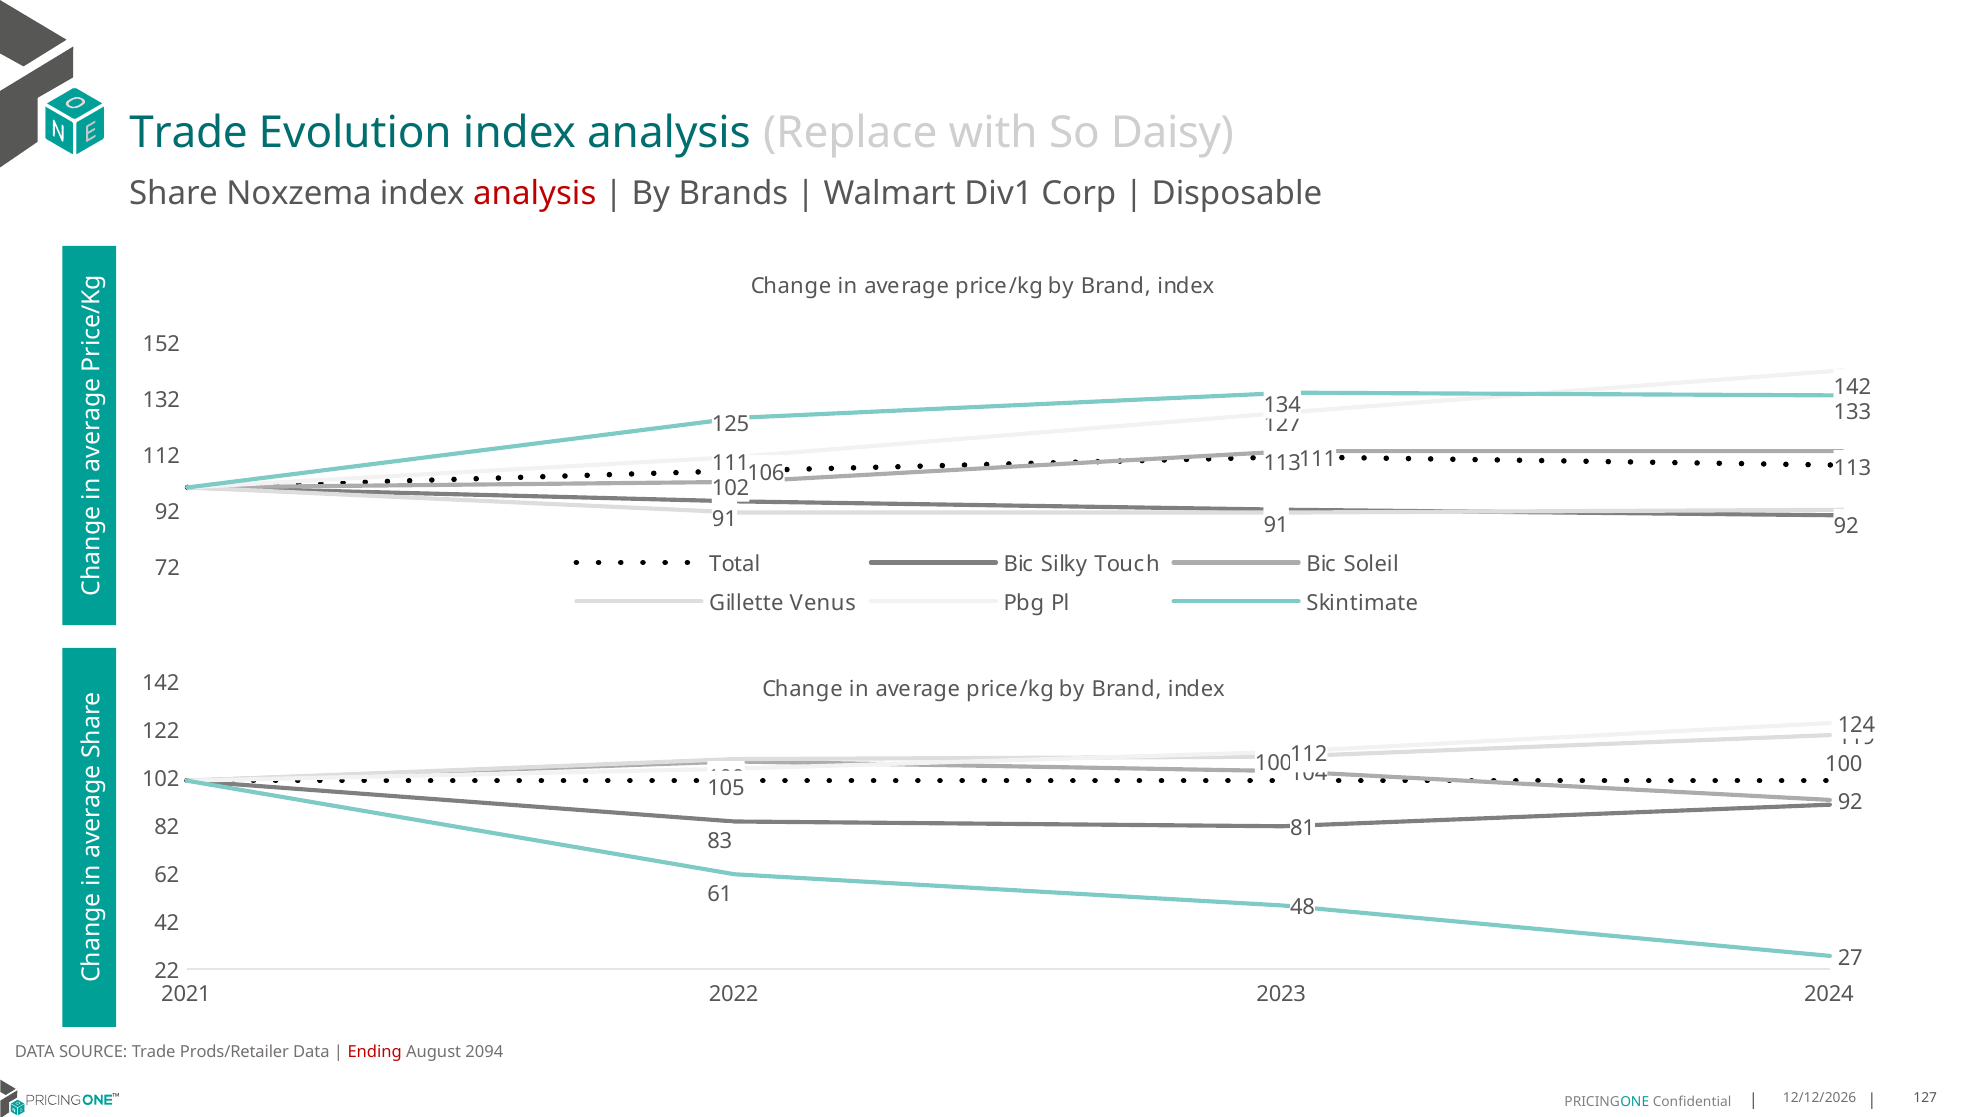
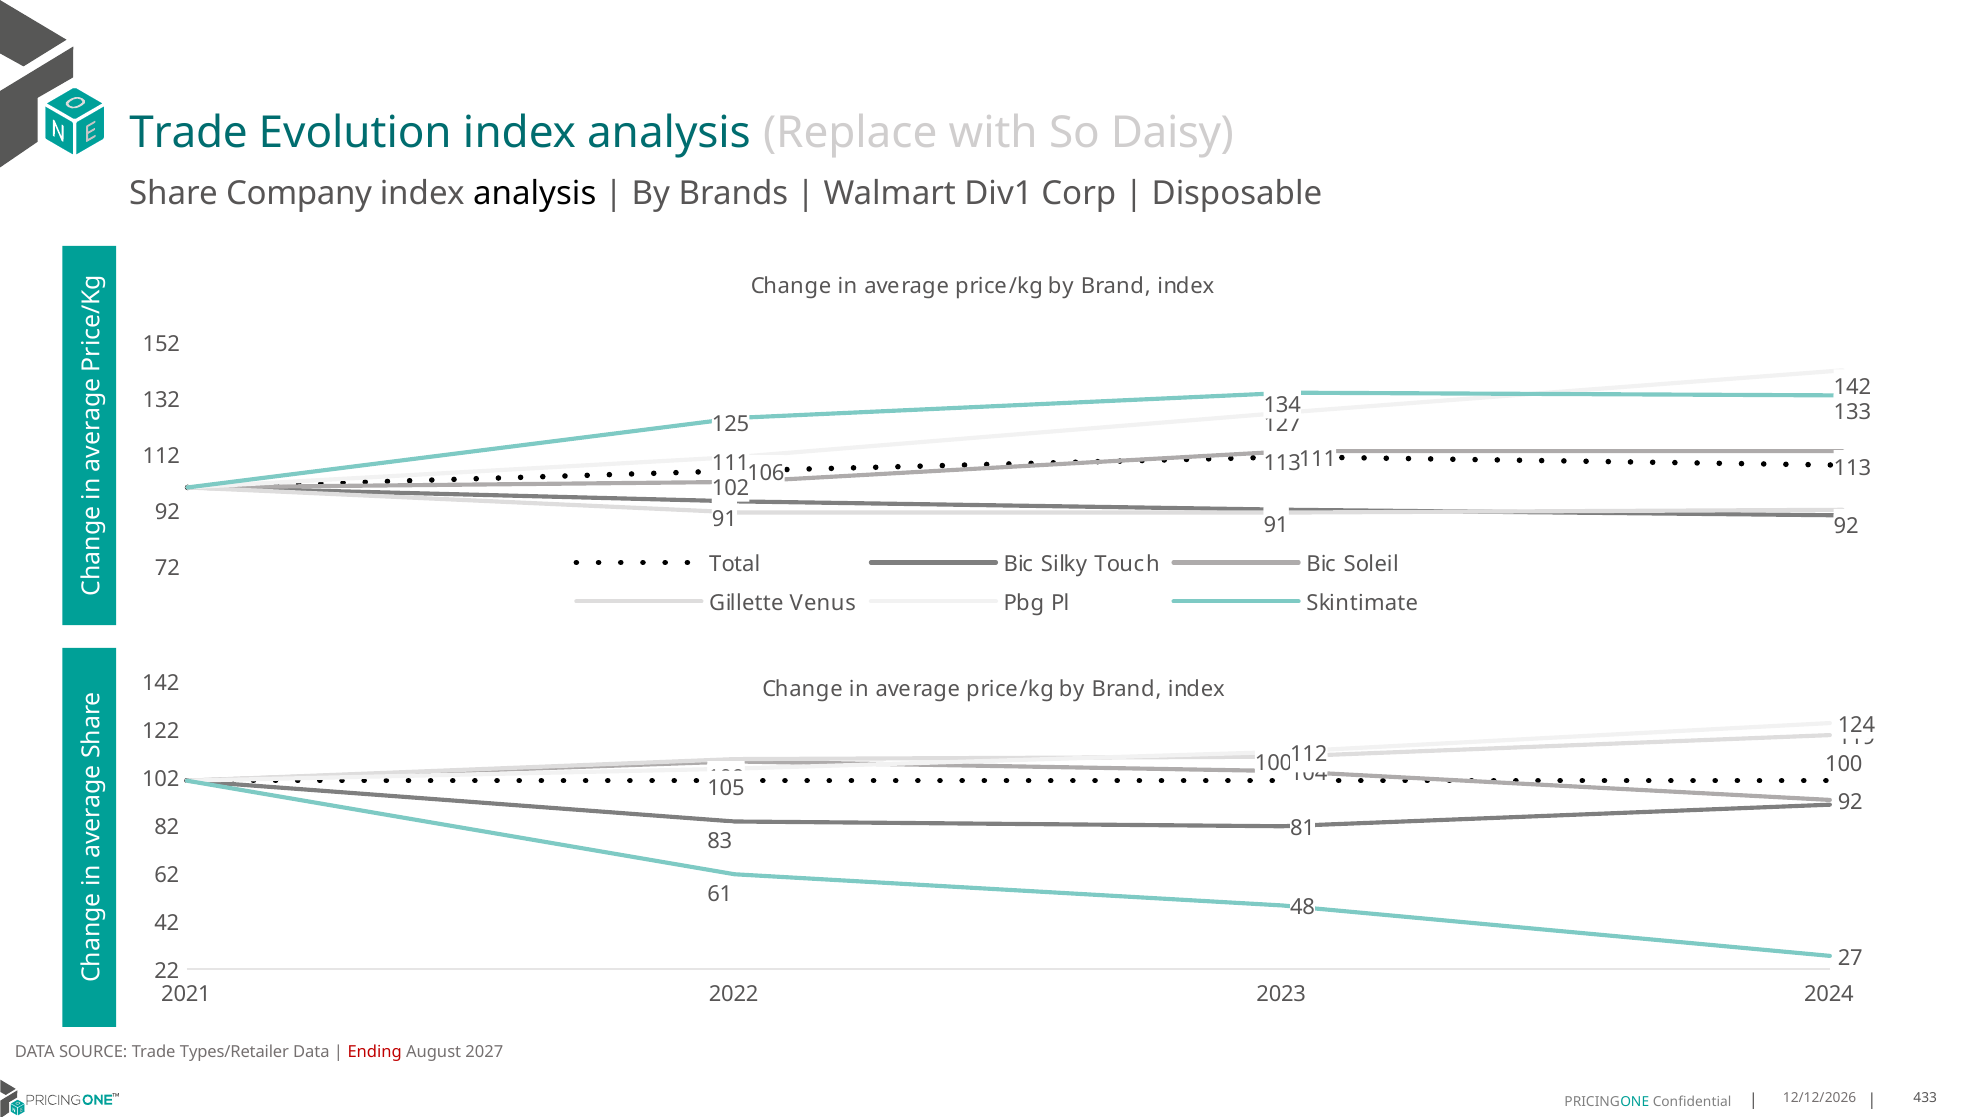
Noxzema: Noxzema -> Company (299, 194)
analysis colour: red -> black (535, 194)
Prods/Retailer: Prods/Retailer -> Types/Retailer (234, 1052)
2094: 2094 -> 2027 (484, 1052)
127: 127 -> 433 (1925, 1098)
